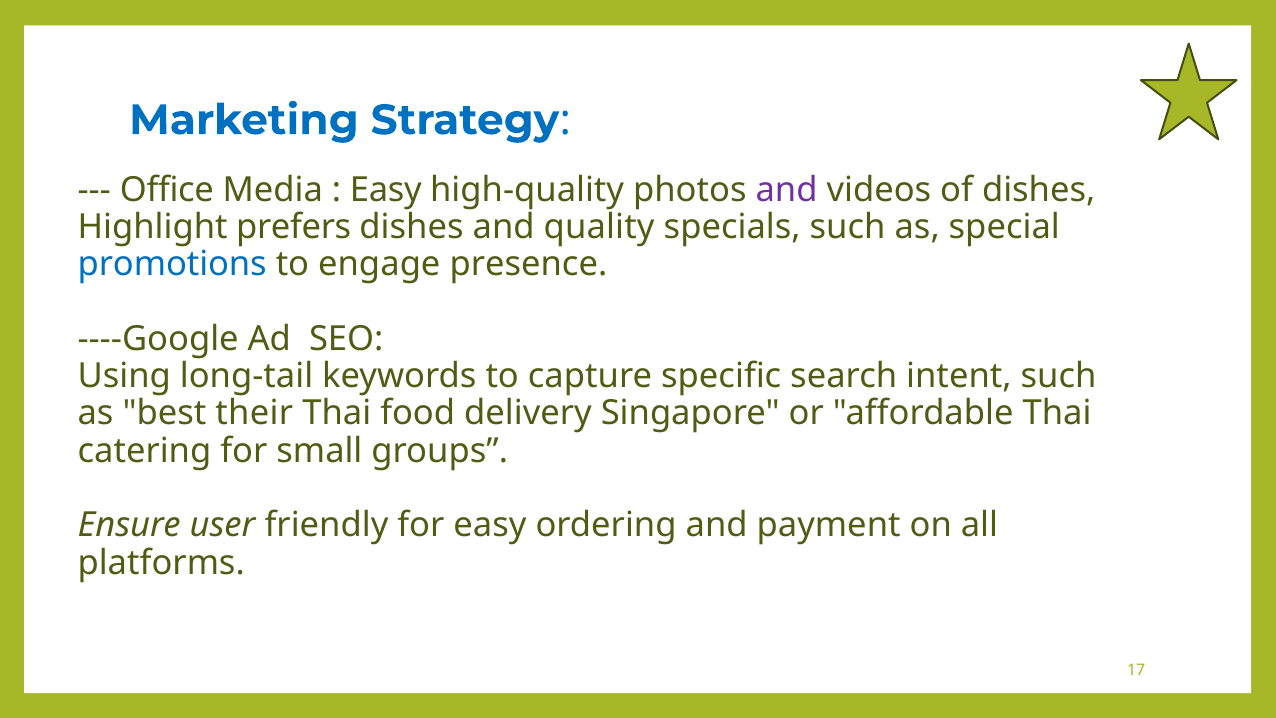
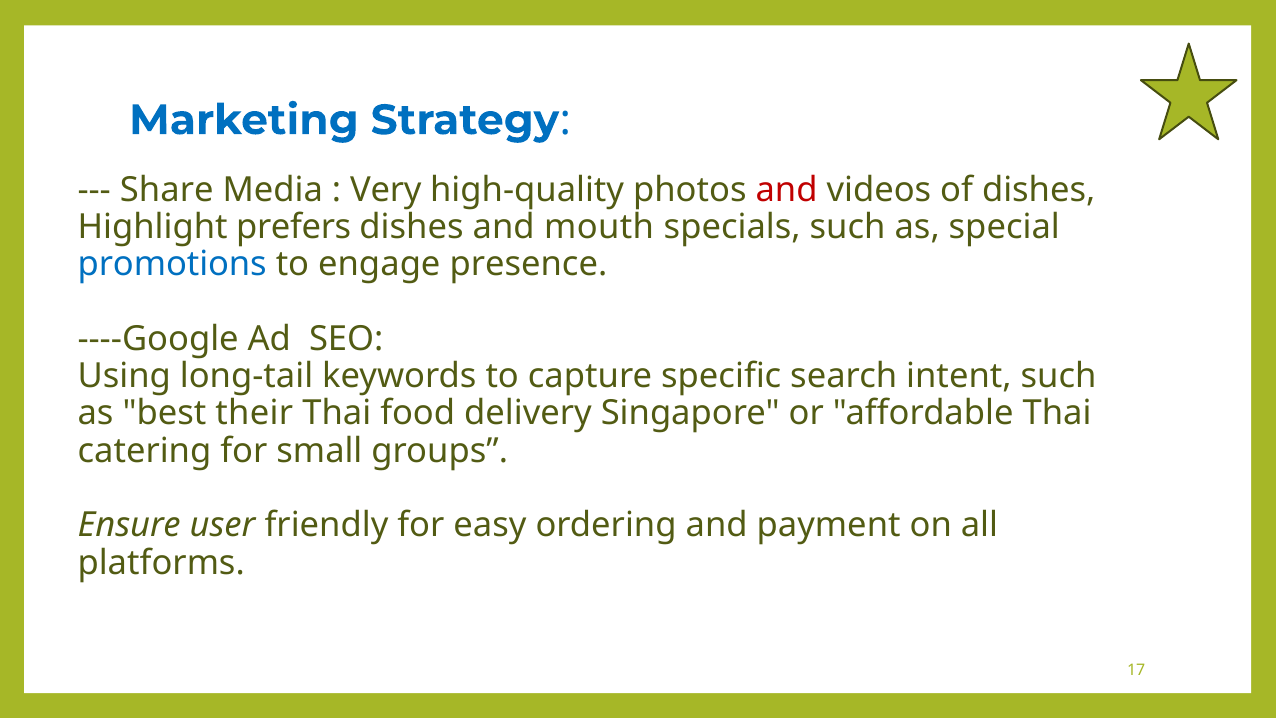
Office: Office -> Share (167, 190)
Easy: Easy -> Very (386, 190)
and colour: purple -> red (787, 190)
quality: quality -> mouth (599, 227)
